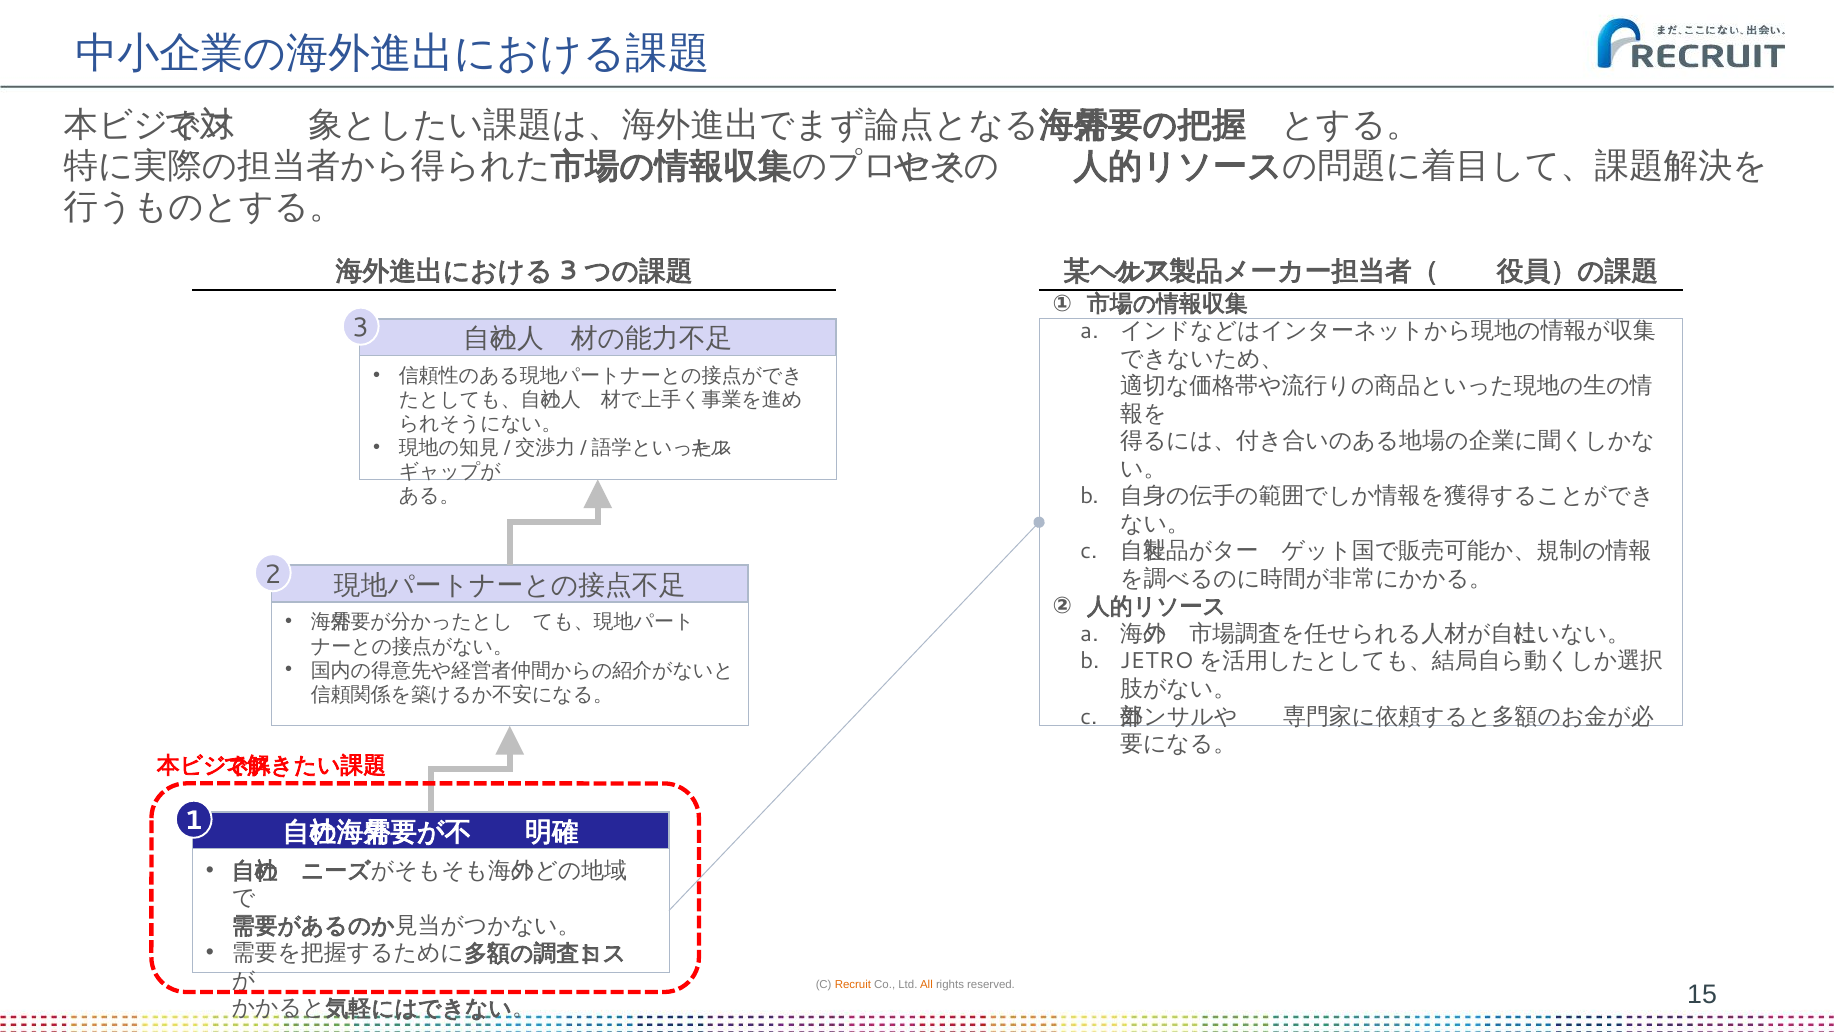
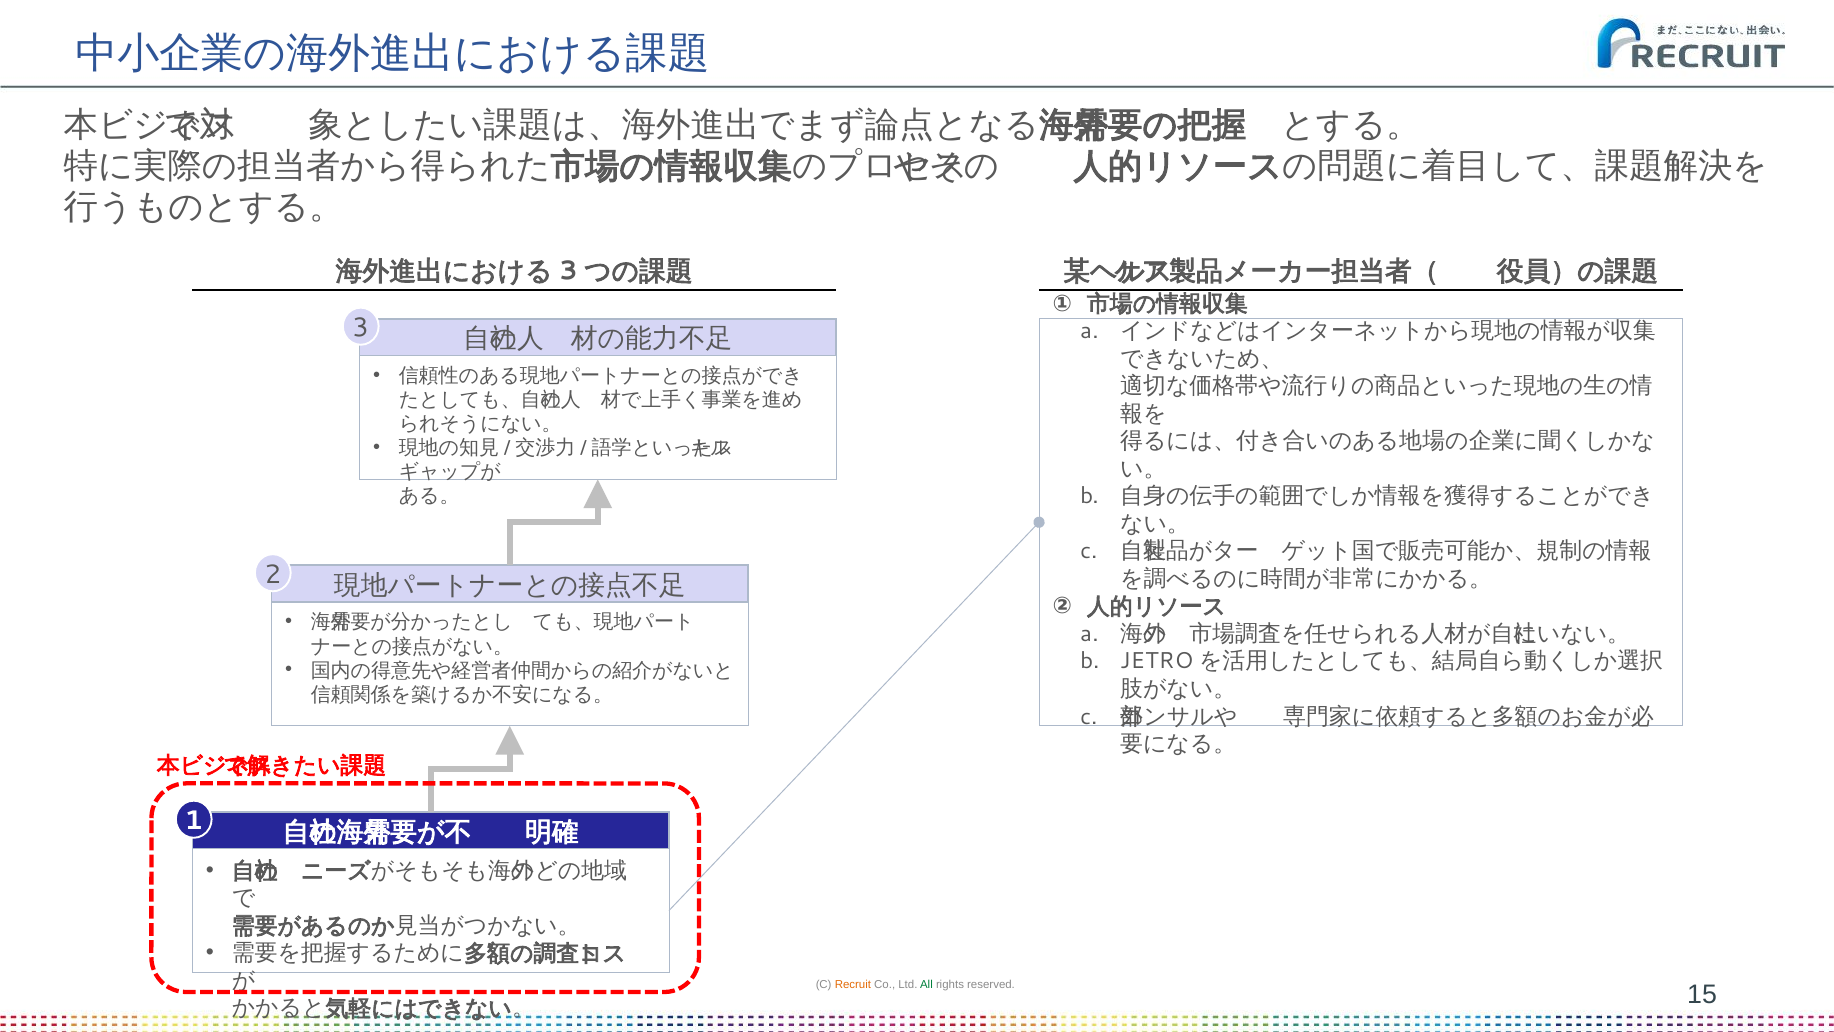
All colour: orange -> green (926, 984)
